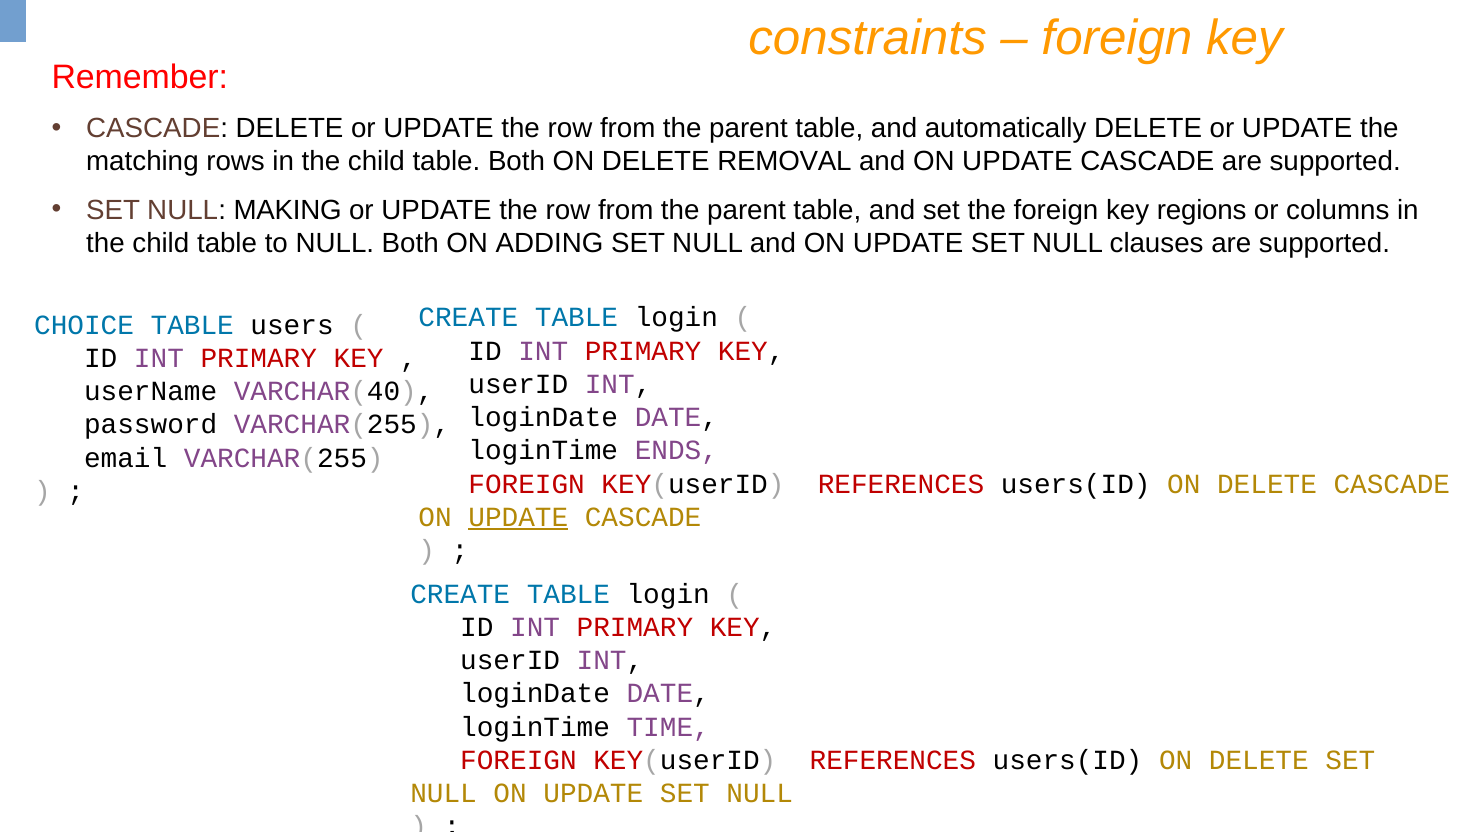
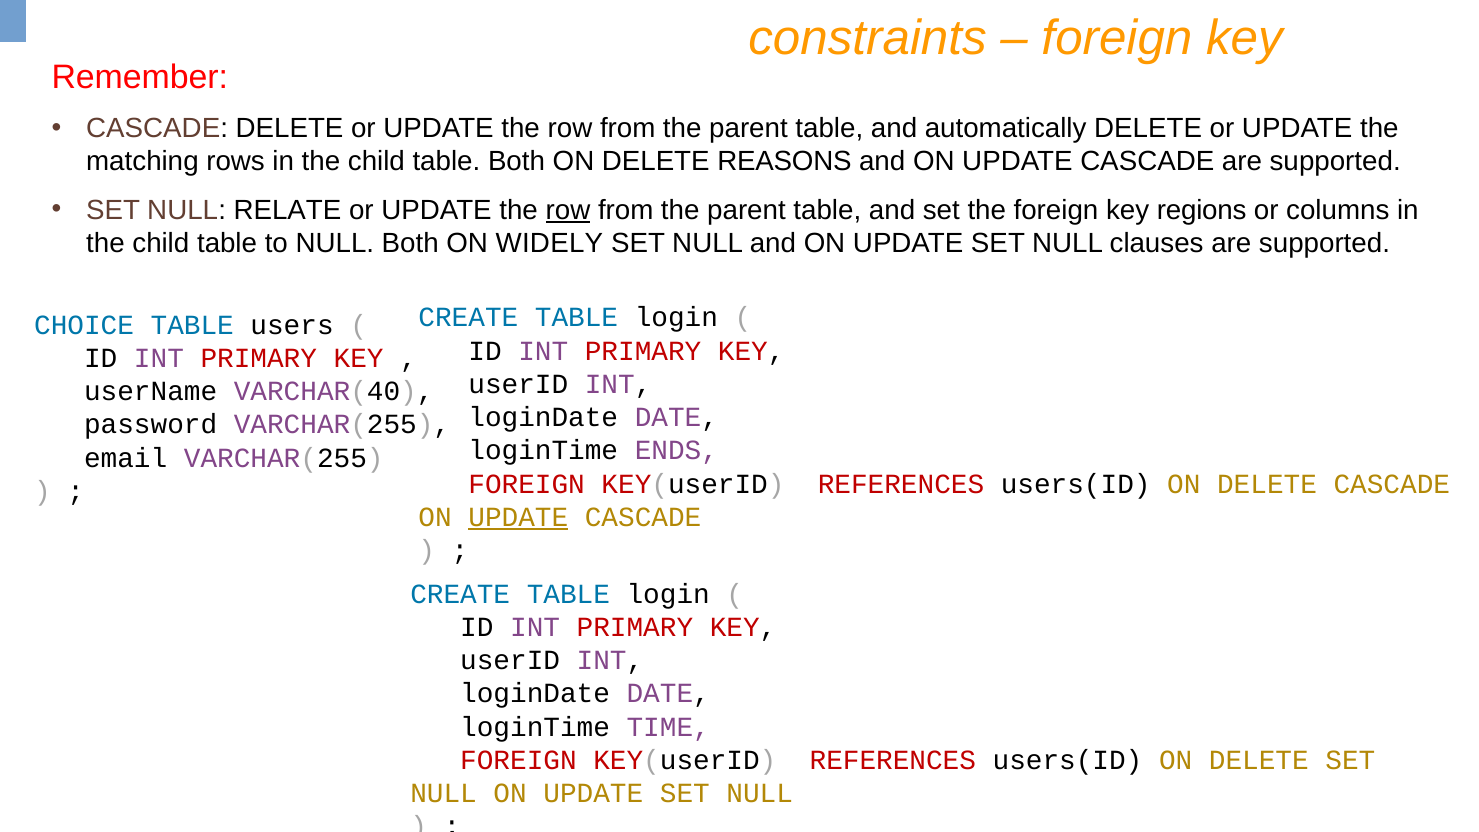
REMOVAL: REMOVAL -> REASONS (785, 162)
MAKING: MAKING -> RELATE (287, 210)
row underline: none -> present (568, 210)
ADDING: ADDING -> WIDELY (549, 243)
